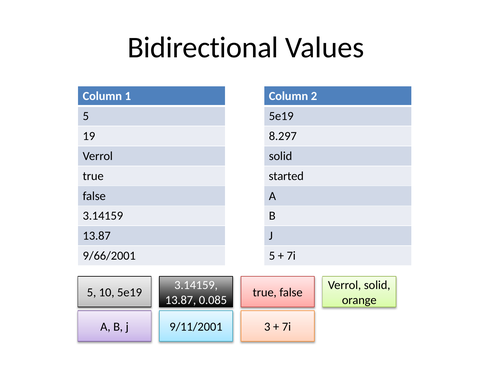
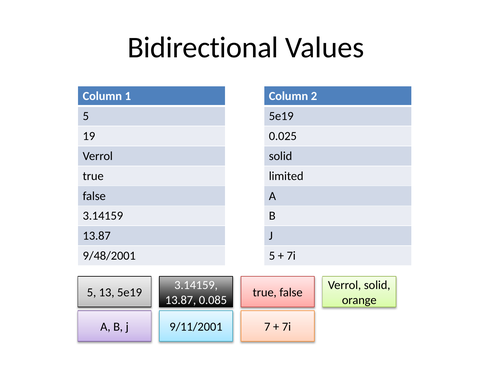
8.297: 8.297 -> 0.025 (283, 136)
started: started -> limited (286, 176)
9/66/2001: 9/66/2001 -> 9/48/2001 (109, 256)
10: 10 -> 13 (107, 293)
3: 3 -> 7 (267, 327)
